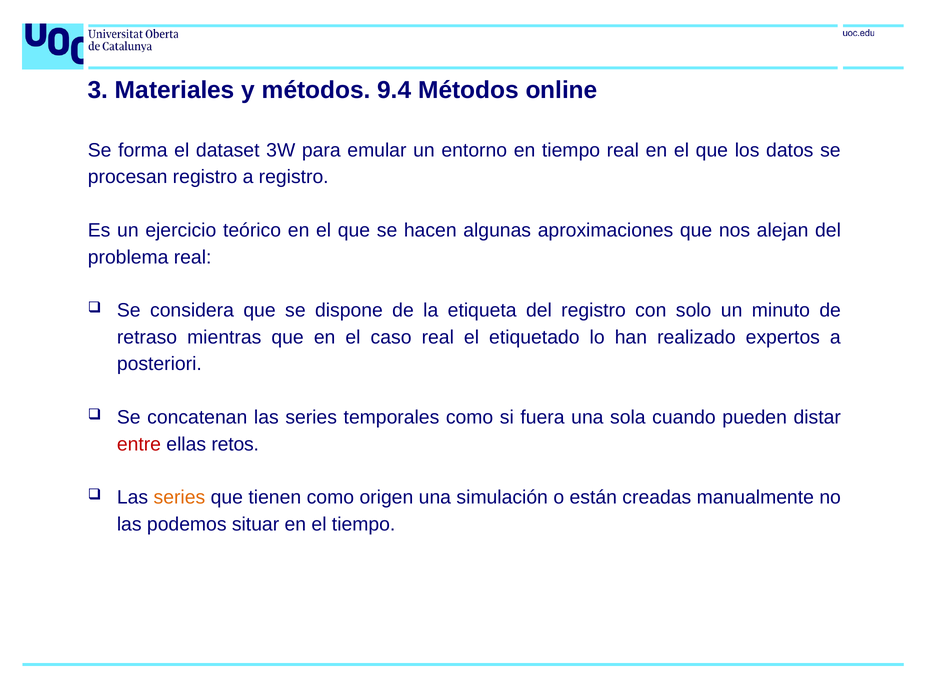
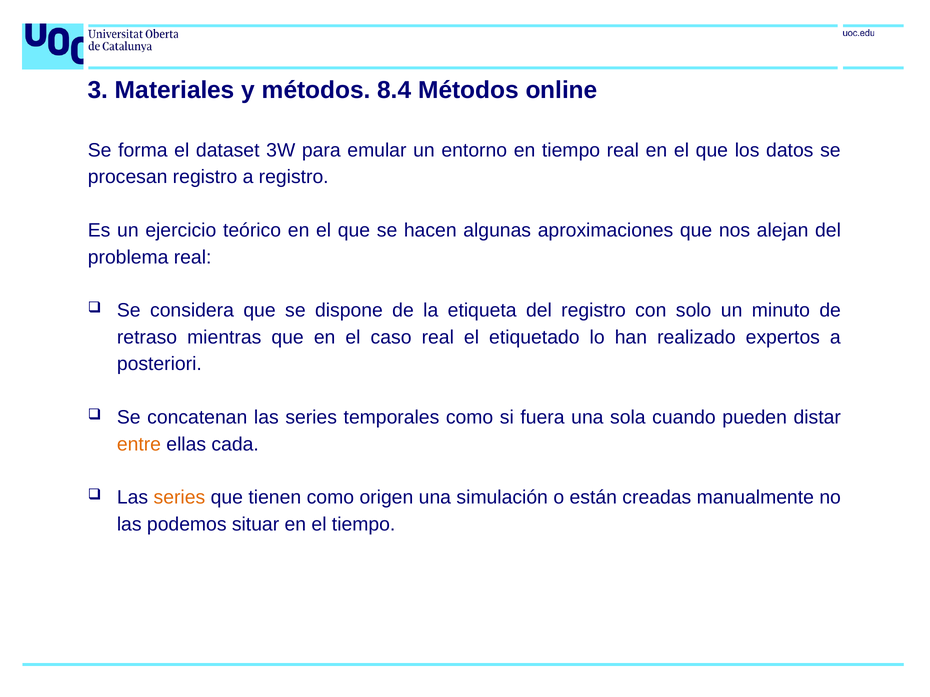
9.4: 9.4 -> 8.4 (394, 90)
entre colour: red -> orange (139, 444)
retos: retos -> cada (235, 444)
